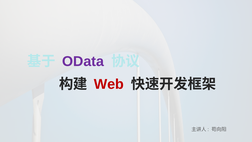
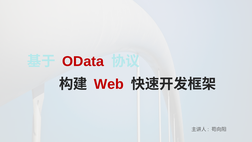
OData colour: purple -> red (83, 61)
